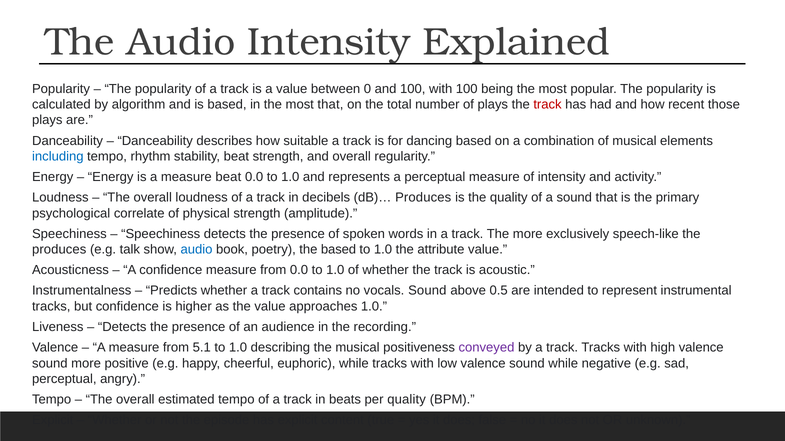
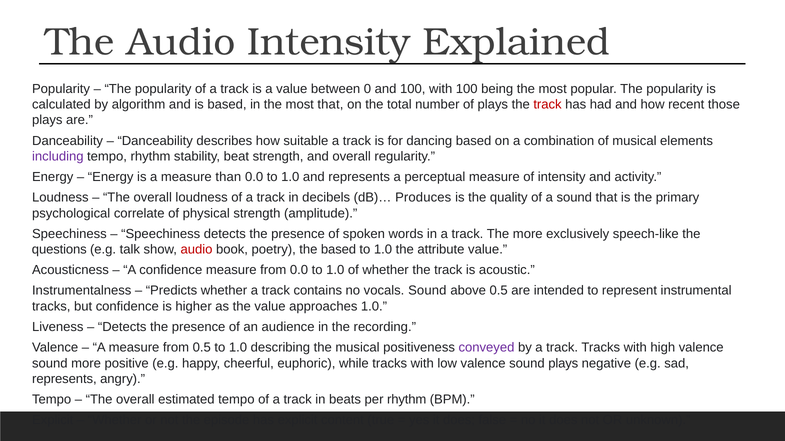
including colour: blue -> purple (58, 157)
measure beat: beat -> than (228, 177)
produces: produces -> questions (59, 250)
audio colour: blue -> red (196, 250)
from 5.1: 5.1 -> 0.5 (202, 348)
sound while: while -> plays (563, 364)
perceptual: perceptual -> represents (64, 379)
per quality: quality -> rhythm (407, 400)
